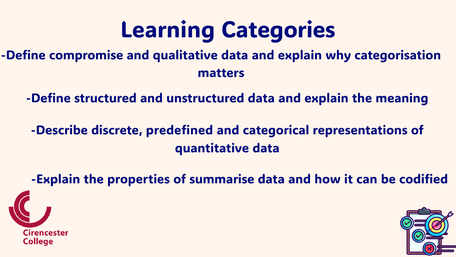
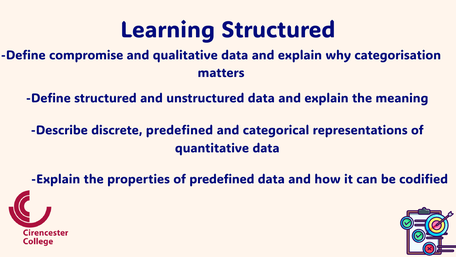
Learning Categories: Categories -> Structured (278, 30)
of summarise: summarise -> predefined (222, 179)
